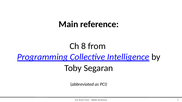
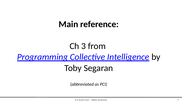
8: 8 -> 3 (84, 46)
